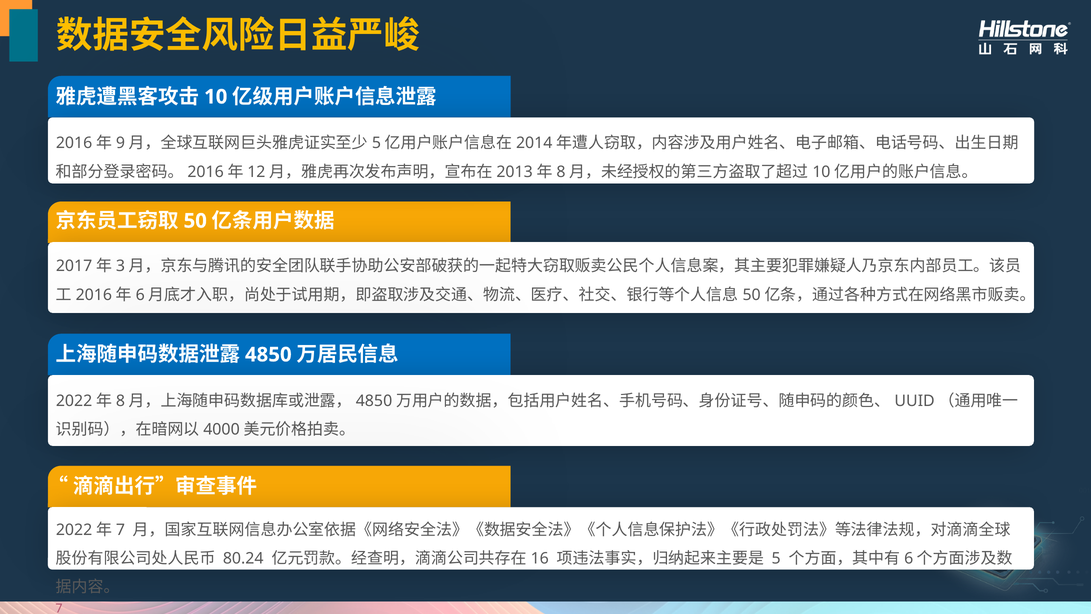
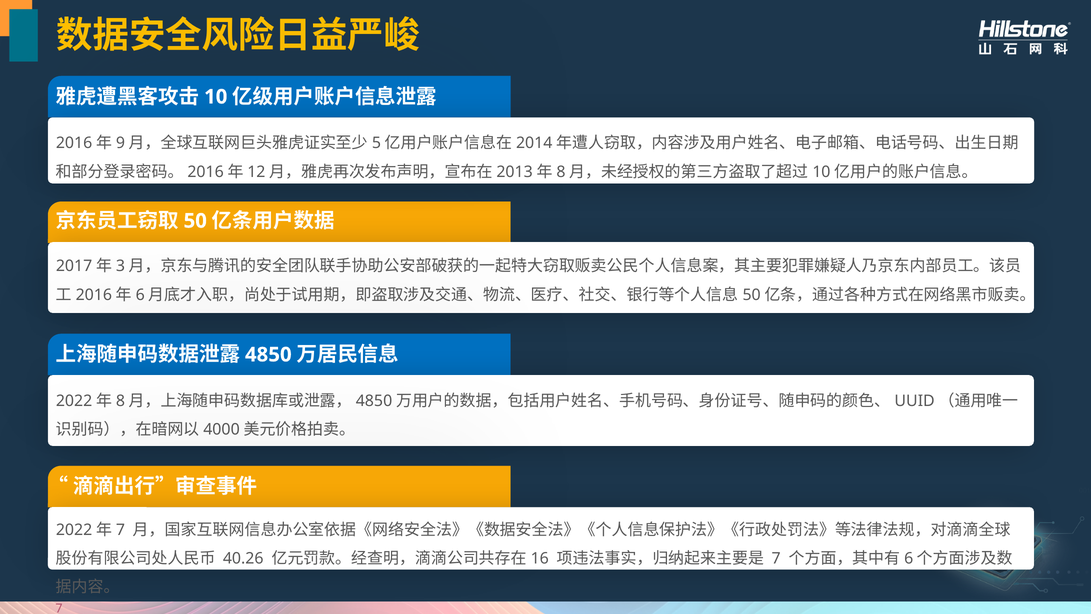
80.24: 80.24 -> 40.26 (243, 558)
5: 5 -> 7 (776, 558)
